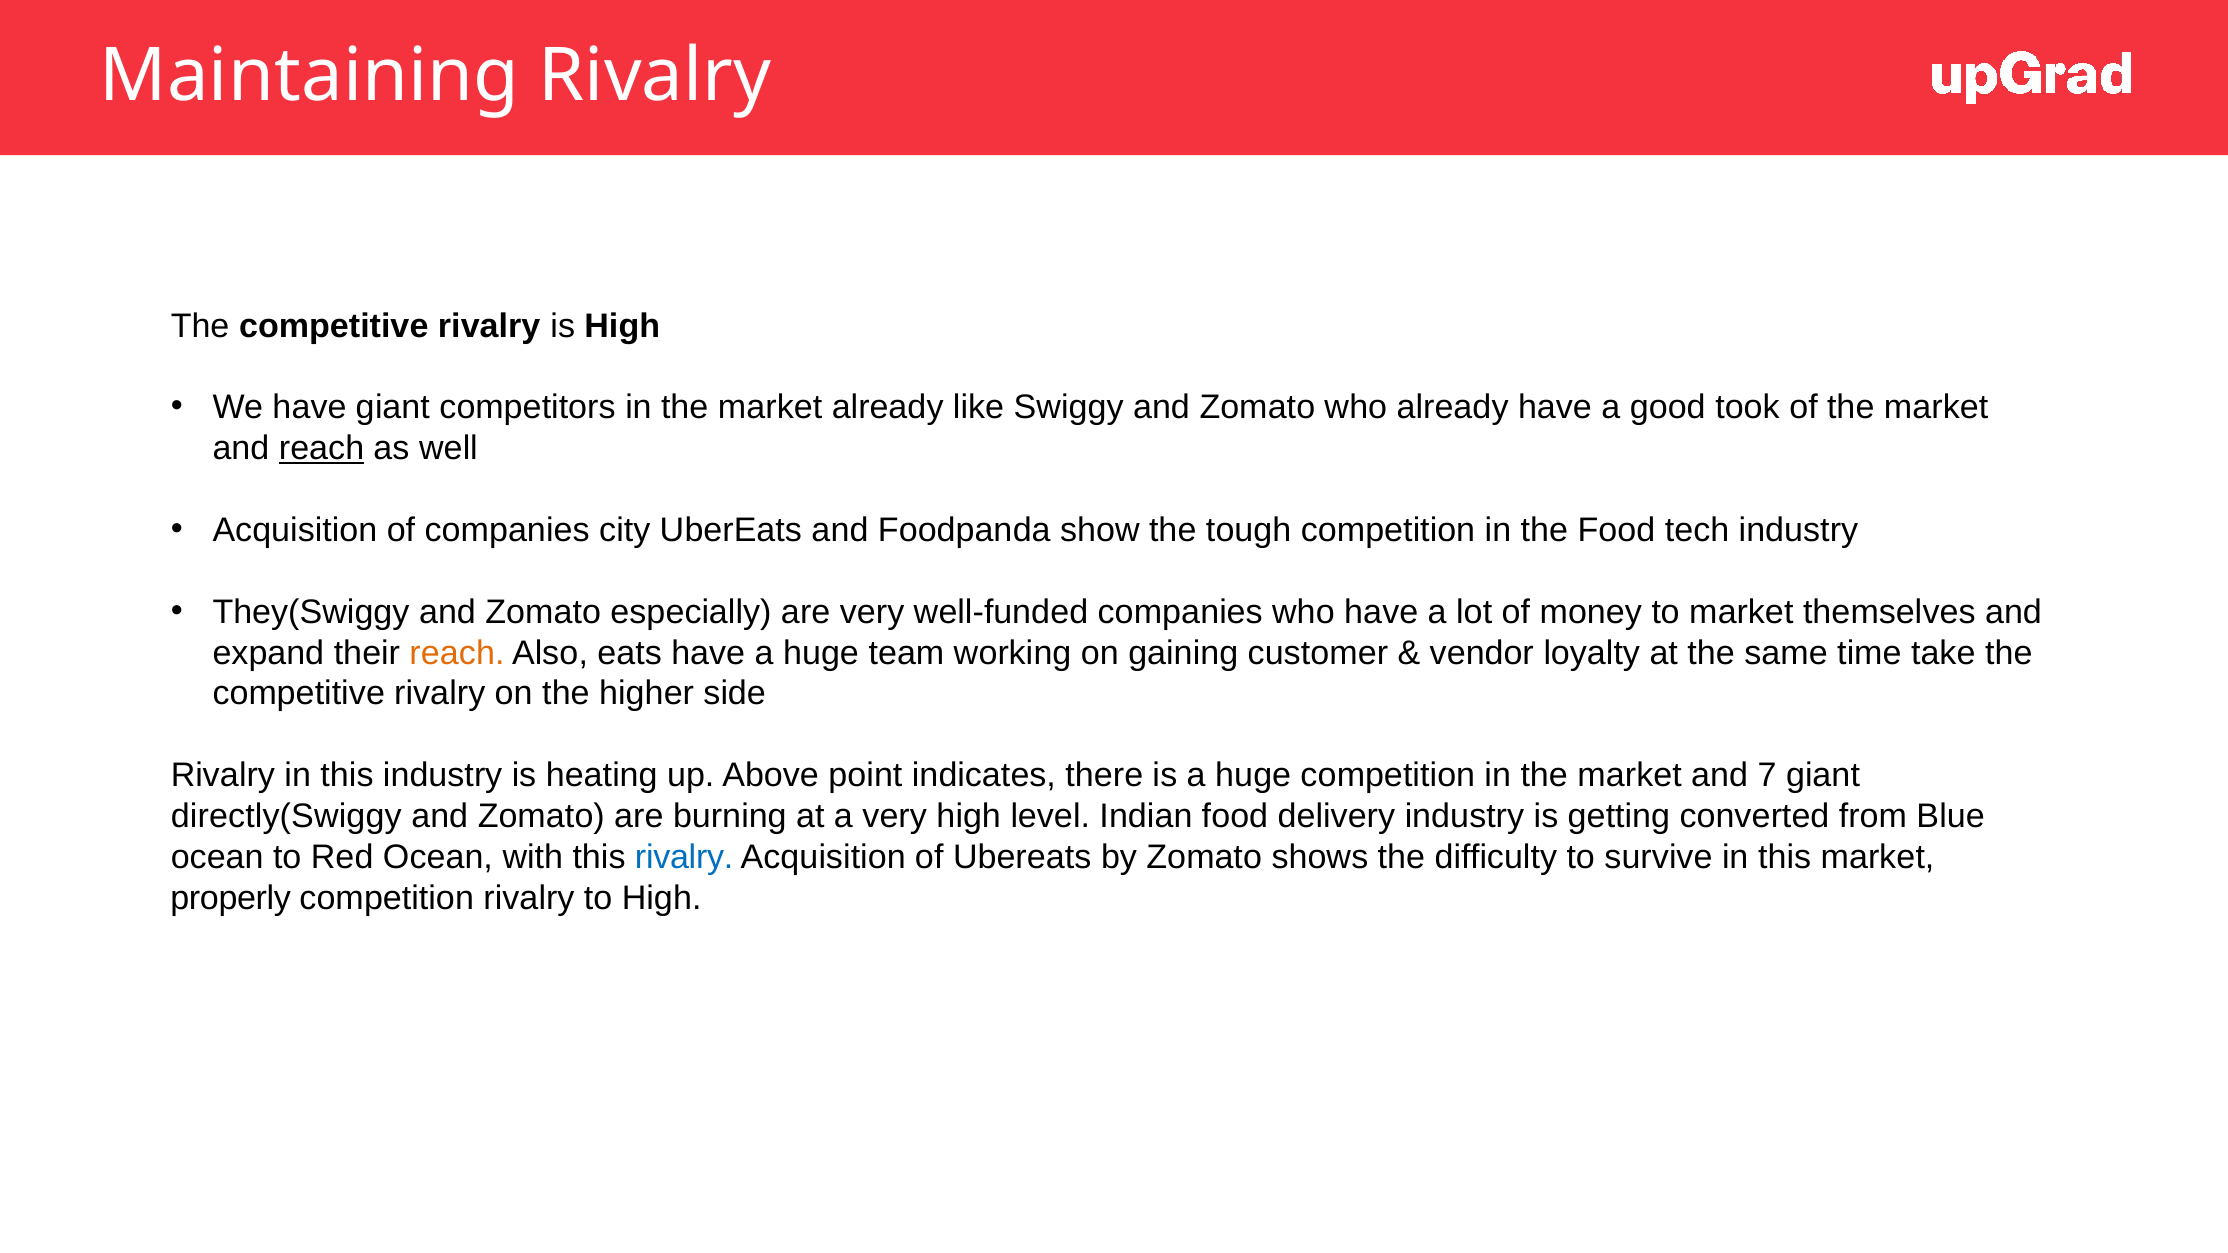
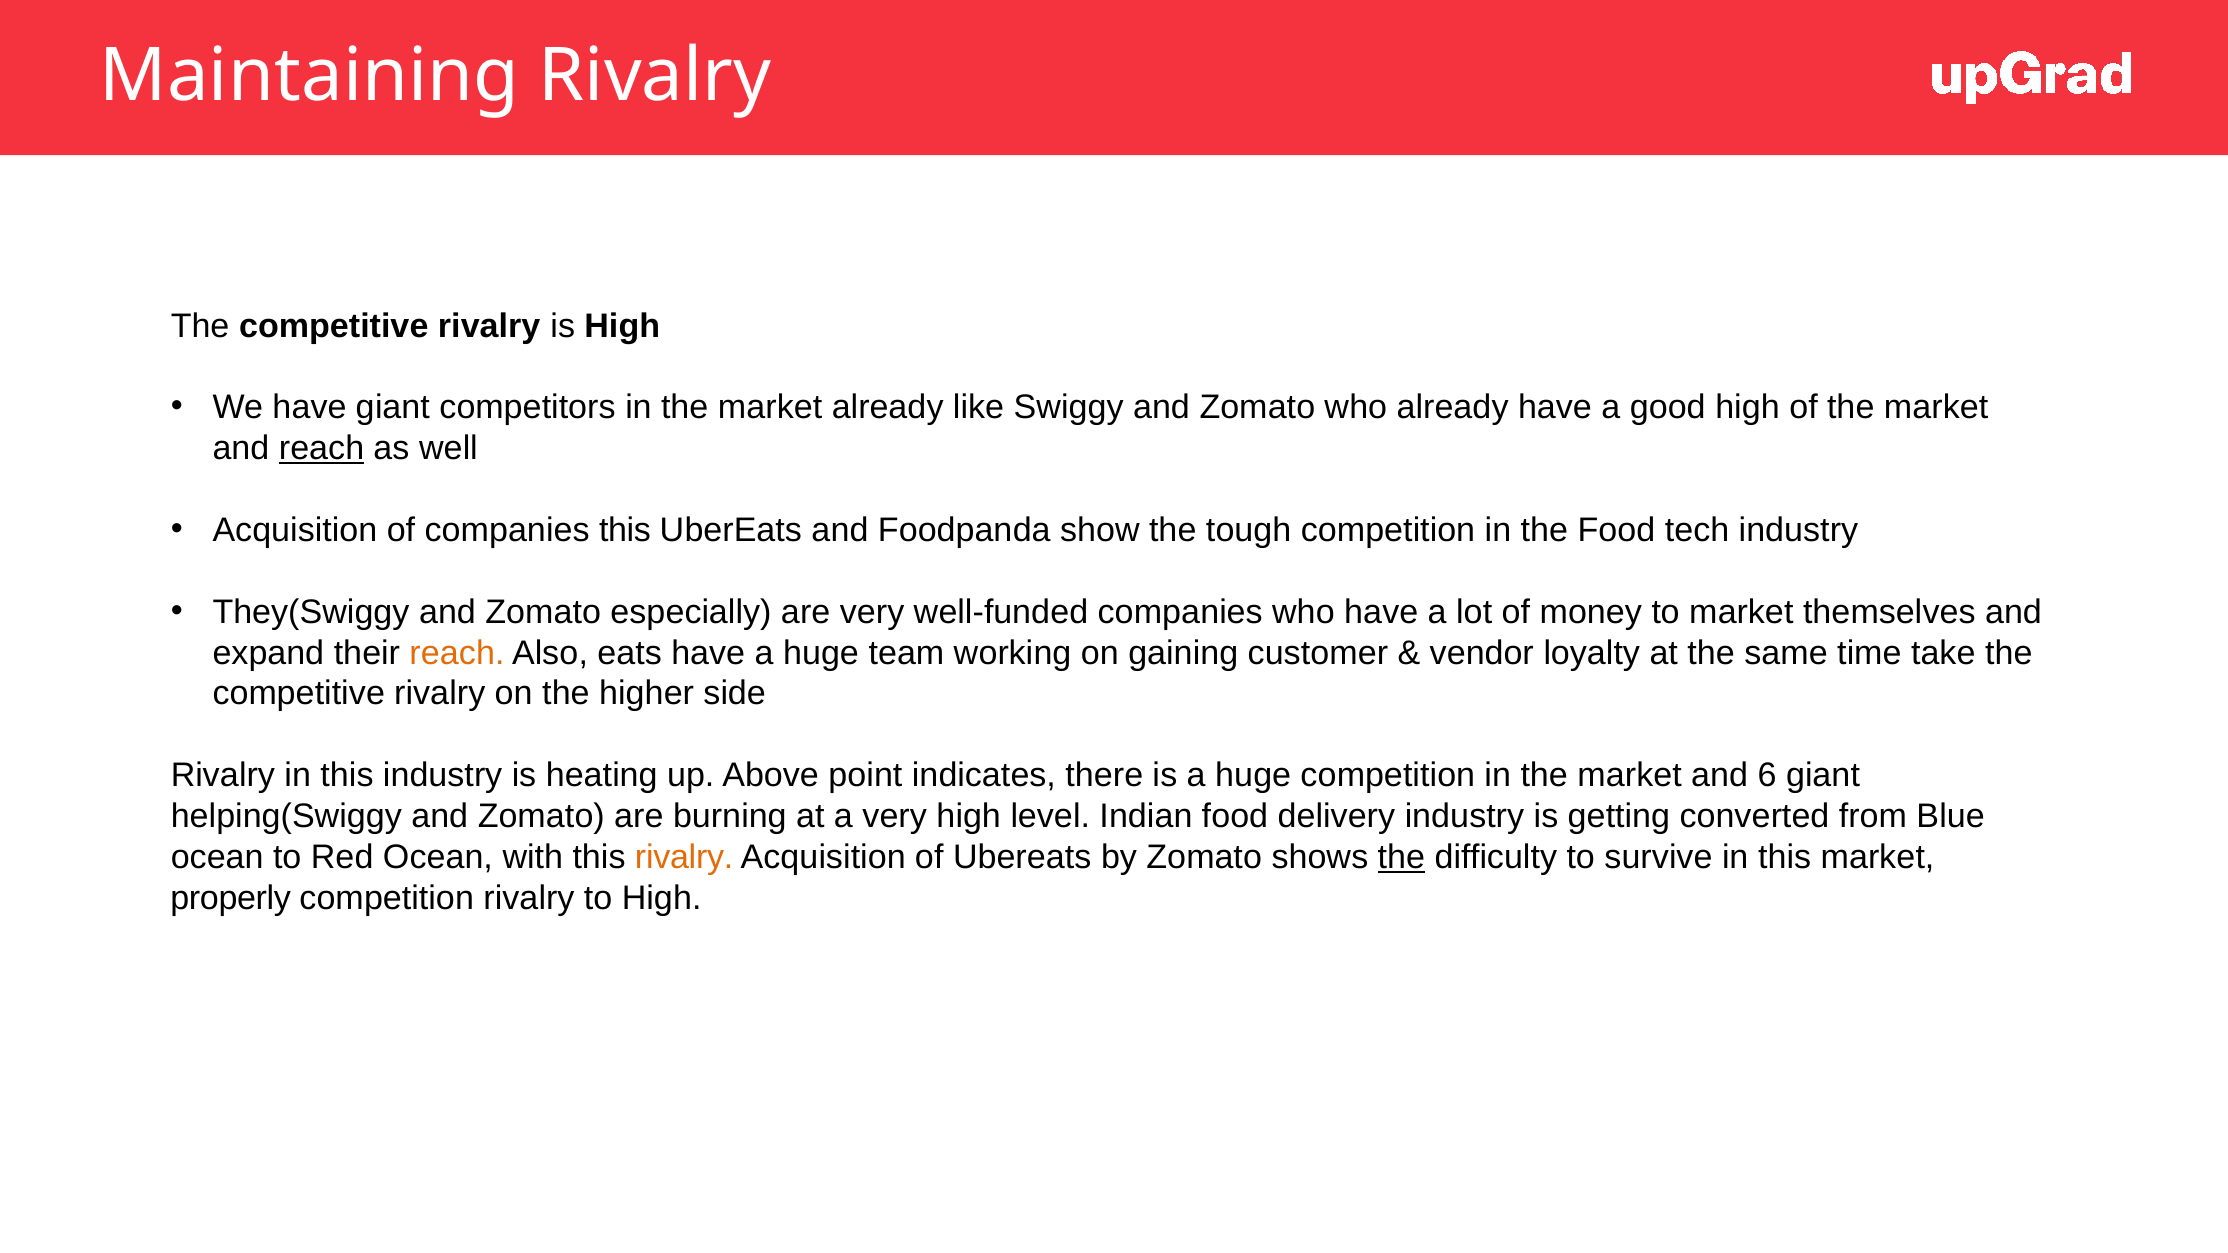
good took: took -> high (1747, 408)
companies city: city -> this (625, 530)
7: 7 -> 6 (1767, 776)
directly(Swiggy: directly(Swiggy -> helping(Swiggy (286, 817)
rivalry colour: blue -> orange (684, 857)
the underline: none -> present (1401, 857)
